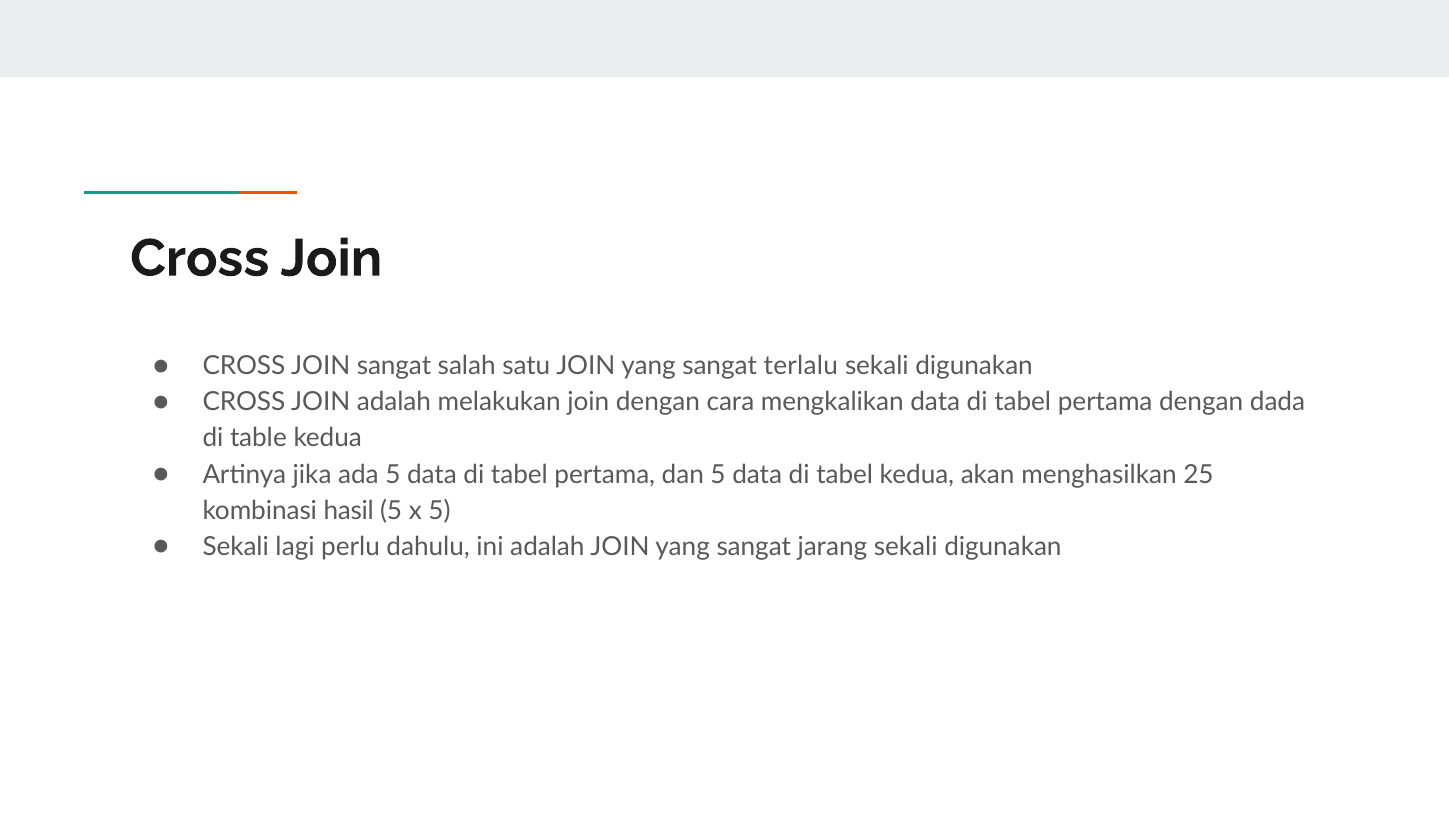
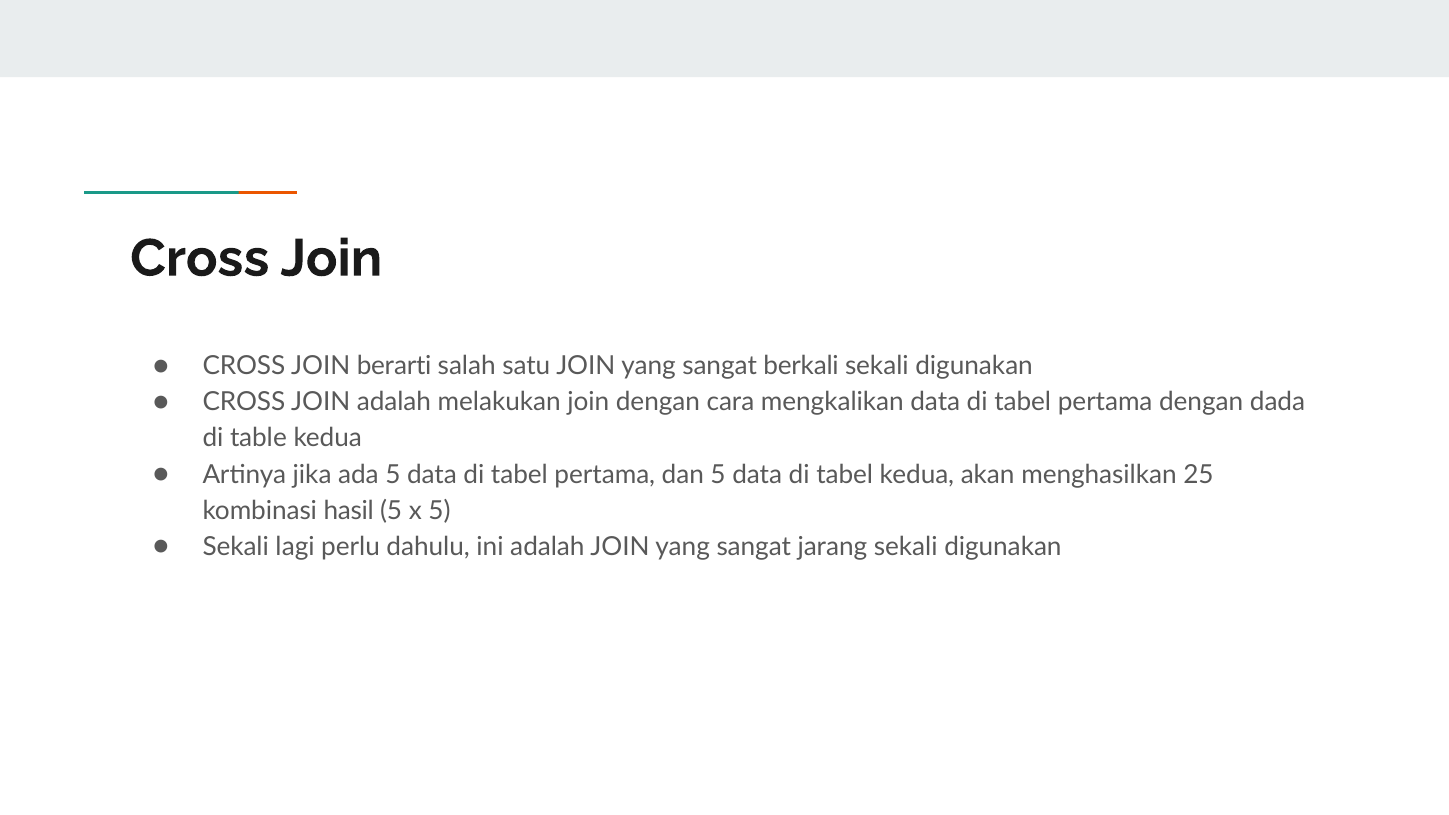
JOIN sangat: sangat -> berarti (394, 366)
terlalu: terlalu -> berkali (801, 366)
